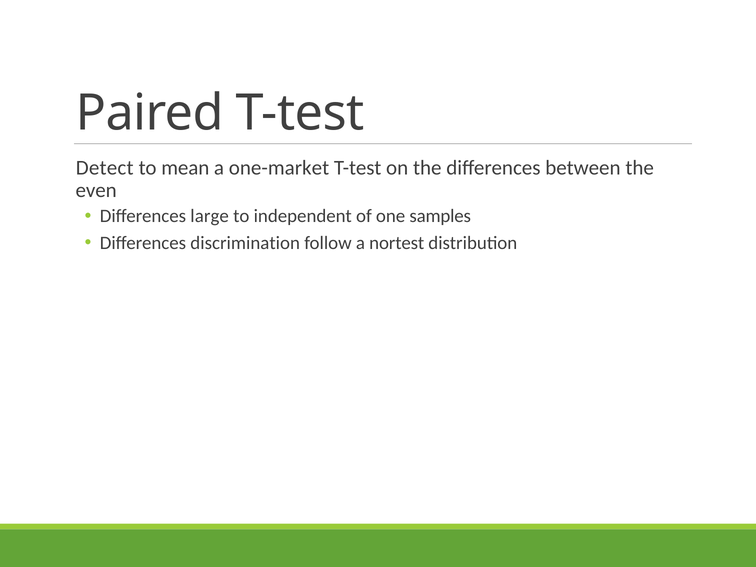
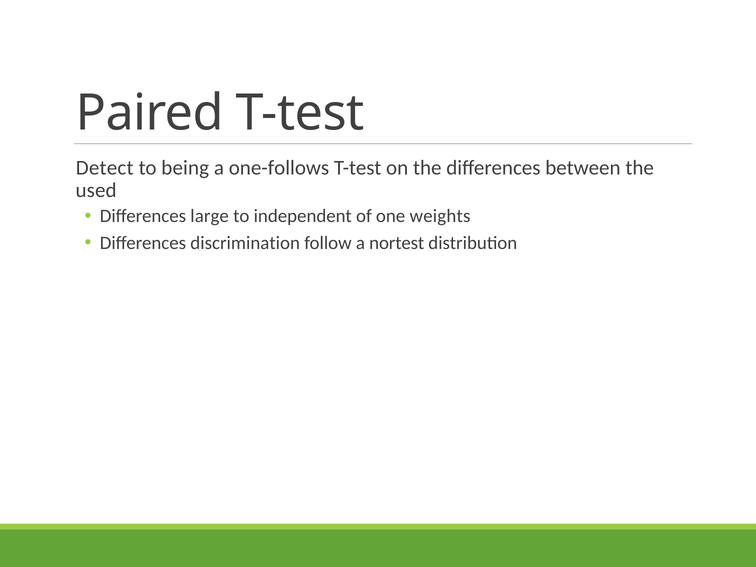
mean: mean -> being (185, 168)
one-market: one-market -> one-follows (279, 168)
even: even -> used (96, 190)
samples: samples -> weights (440, 216)
